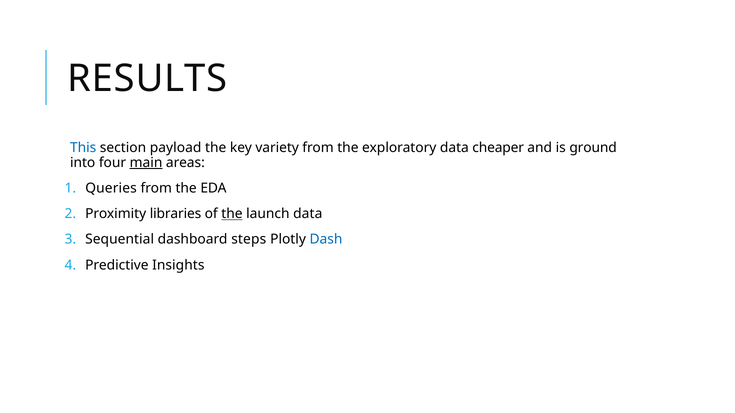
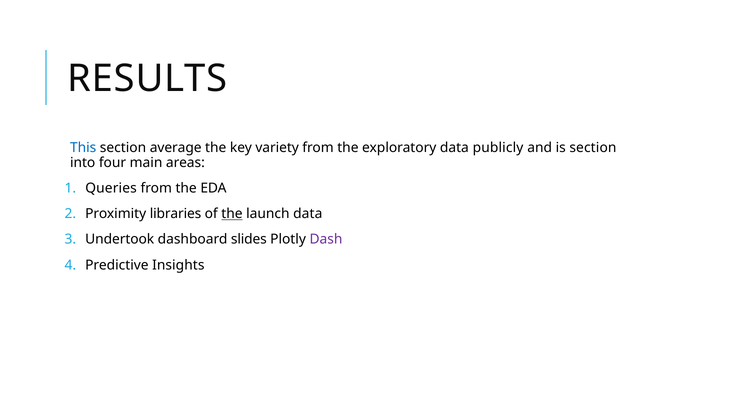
payload: payload -> average (176, 148)
cheaper: cheaper -> publicly (498, 148)
is ground: ground -> section (593, 148)
main underline: present -> none (146, 163)
Sequential: Sequential -> Undertook (120, 240)
steps: steps -> slides (249, 240)
Dash colour: blue -> purple (326, 240)
